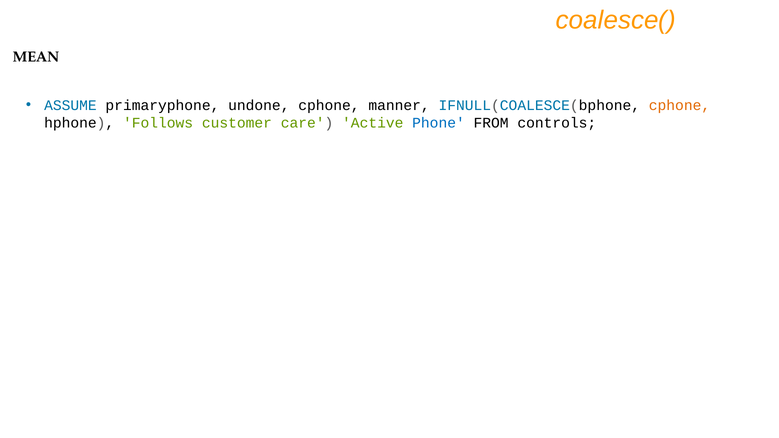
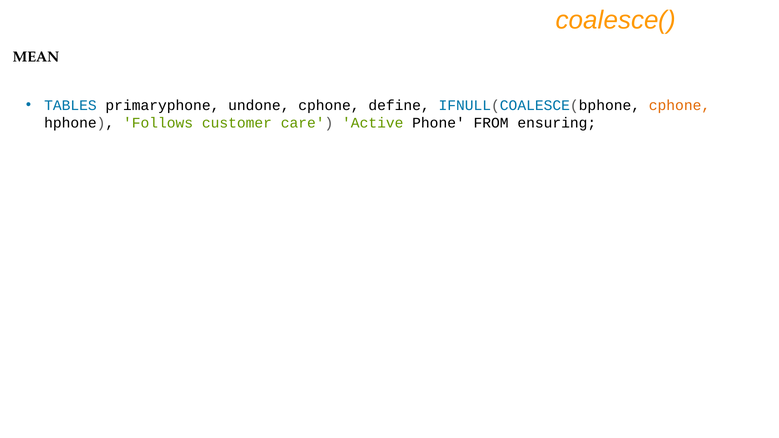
ASSUME: ASSUME -> TABLES (70, 105)
manner: manner -> define (399, 105)
Phone colour: blue -> black (439, 123)
controls: controls -> ensuring (557, 123)
